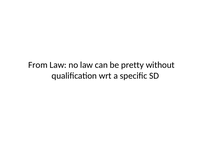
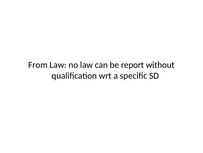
pretty: pretty -> report (132, 65)
